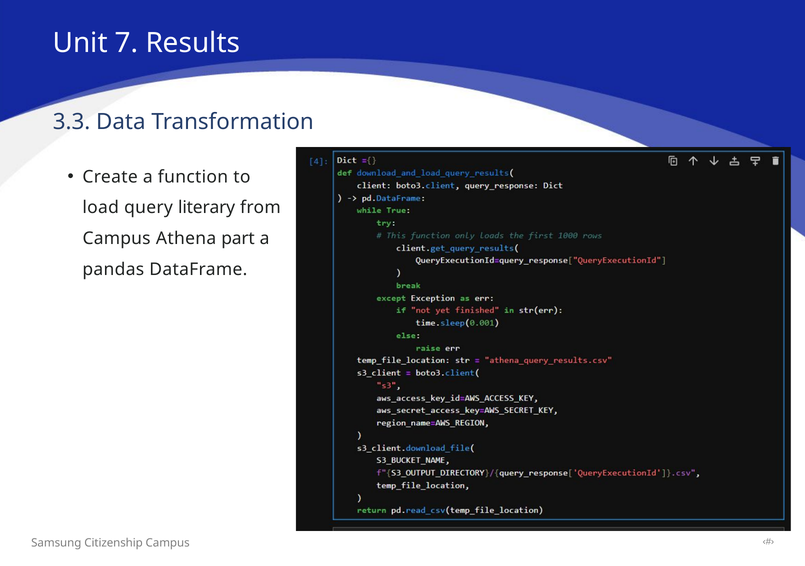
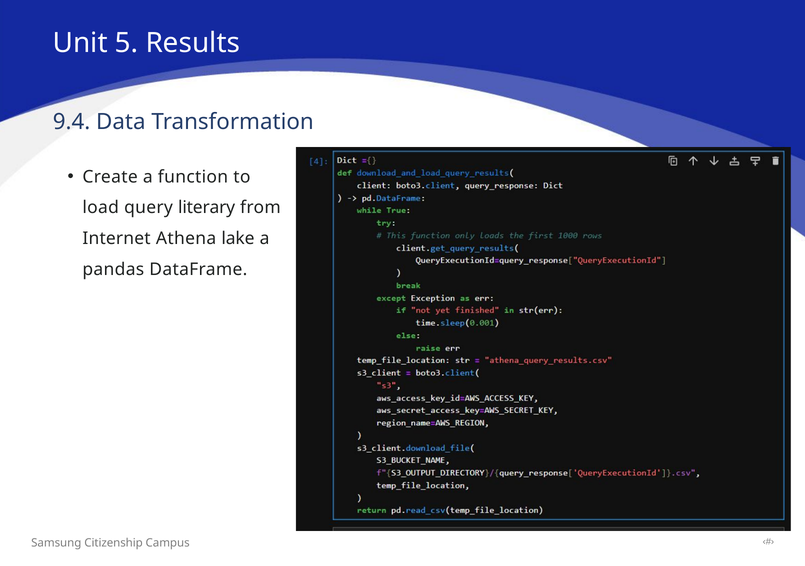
7: 7 -> 5 (127, 43)
3.3: 3.3 -> 9.4 (72, 122)
Campus: Campus -> Internet (117, 239)
part: part -> lake (238, 239)
